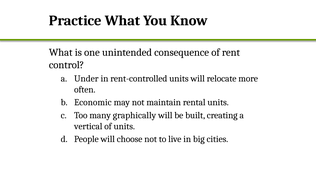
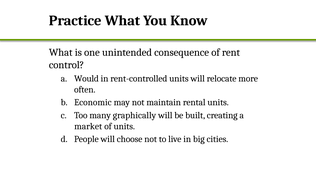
Under: Under -> Would (86, 79)
vertical: vertical -> market (88, 127)
